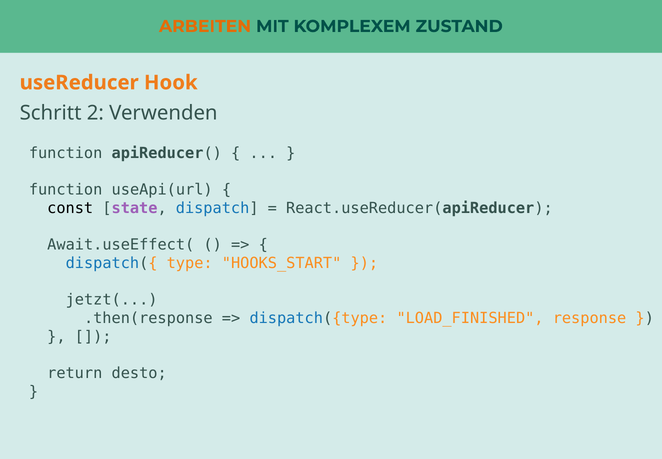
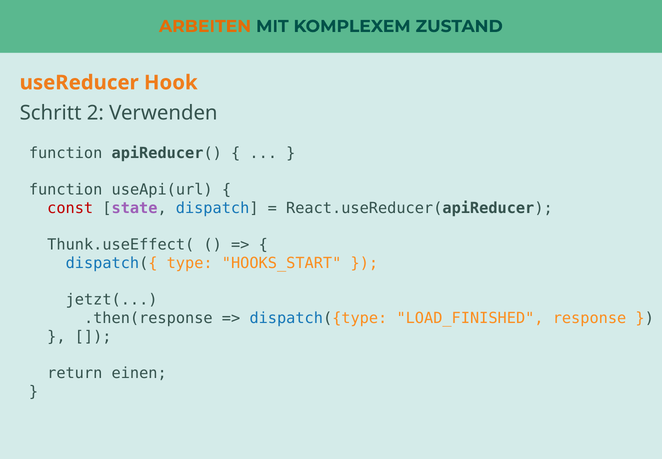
const colour: black -> red (70, 208)
Await.useEffect(: Await.useEffect( -> Thunk.useEffect( (121, 244)
desto: desto -> einen (139, 373)
